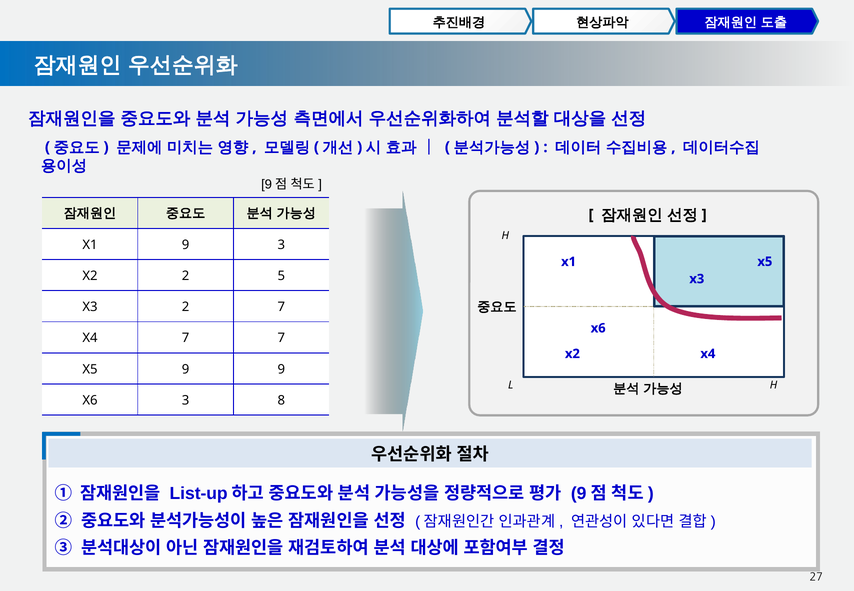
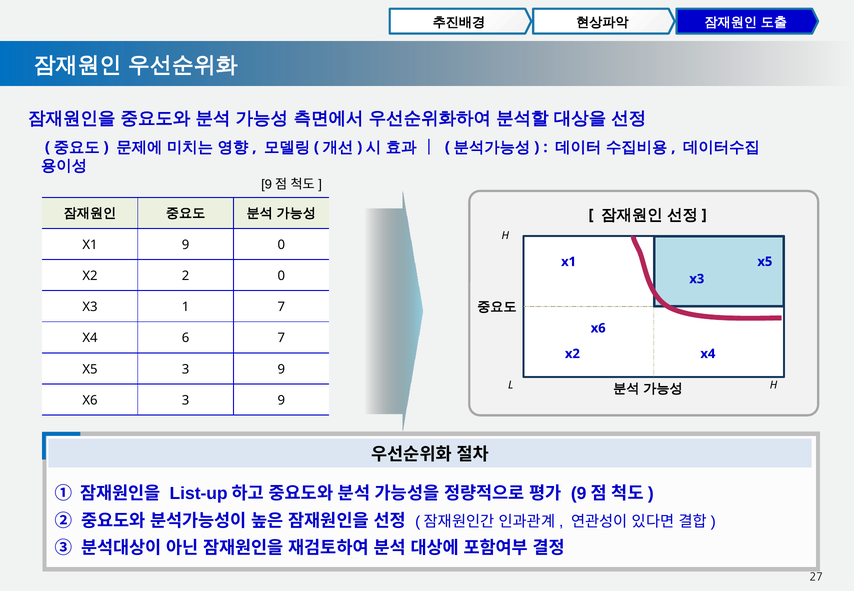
9 3: 3 -> 0 (281, 245)
2 5: 5 -> 0 (281, 276)
X3 2: 2 -> 1 (186, 307)
X4 7: 7 -> 6 (186, 338)
X5 9: 9 -> 3 (186, 369)
X6 3 8: 8 -> 9 (281, 400)
